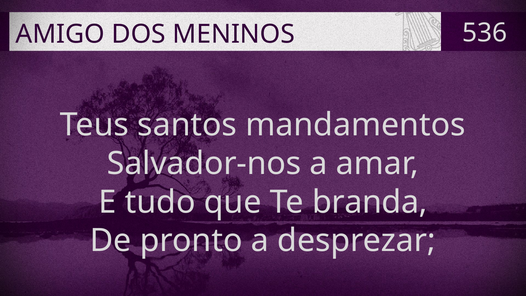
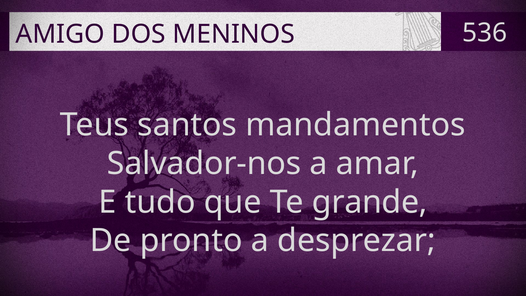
branda: branda -> grande (370, 202)
